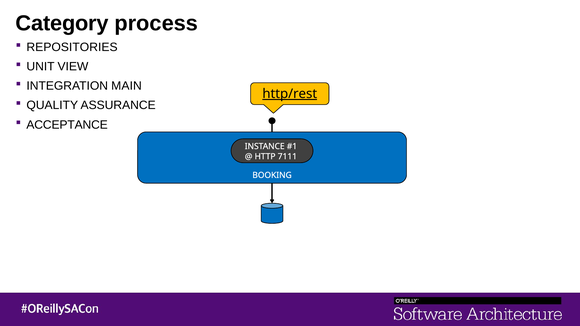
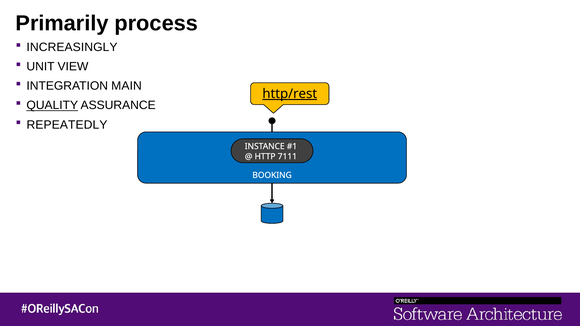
Category: Category -> Primarily (62, 23)
REPOSITORIES: REPOSITORIES -> INCREASINGLY (72, 47)
QUALITY underline: none -> present (52, 105)
ACCEPTANCE: ACCEPTANCE -> REPEATEDLY (67, 125)
